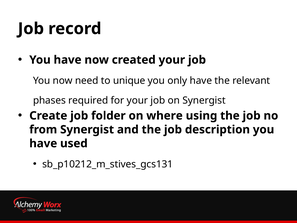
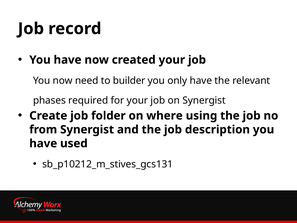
unique: unique -> builder (129, 80)
